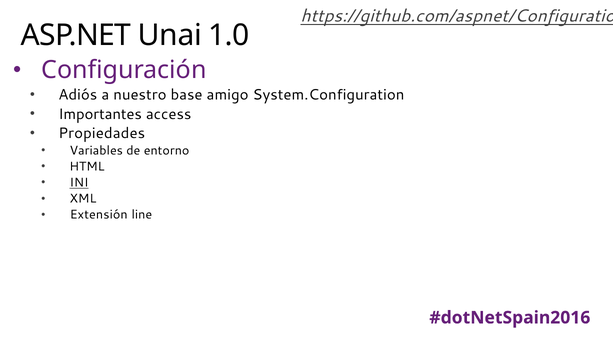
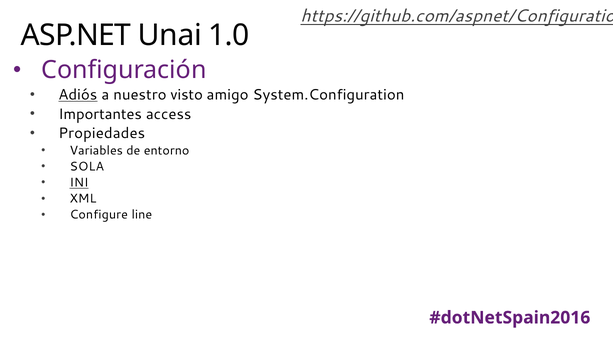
Adiós underline: none -> present (78, 95)
base: base -> visto (187, 95)
HTML: HTML -> SOLA (87, 167)
Extensión: Extensión -> Configure (99, 215)
